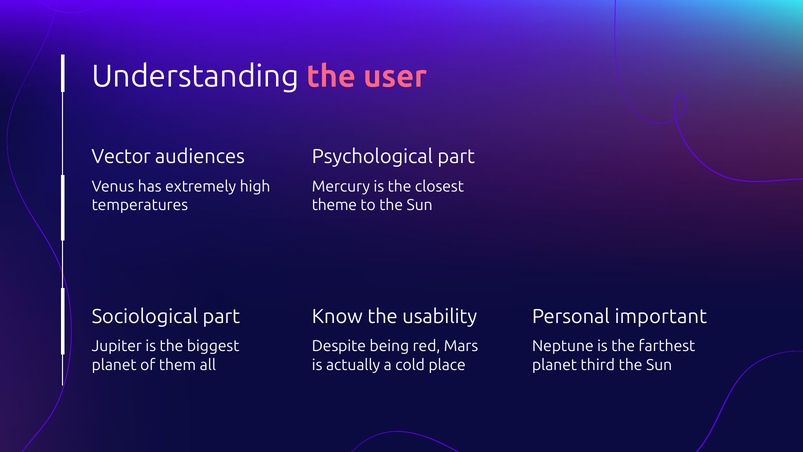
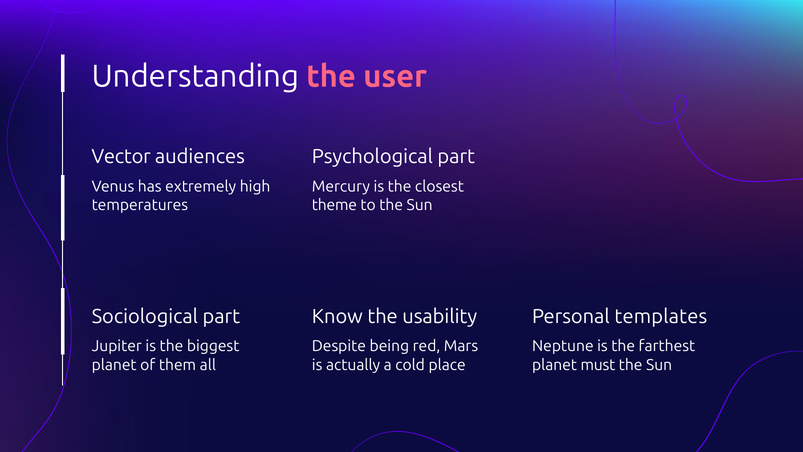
important: important -> templates (661, 316)
third: third -> must (598, 365)
